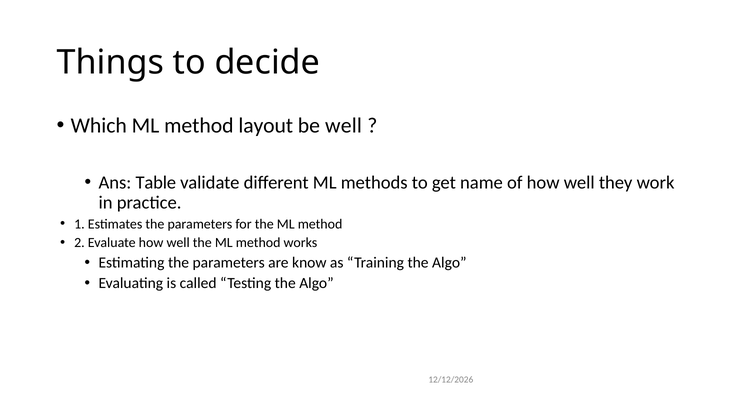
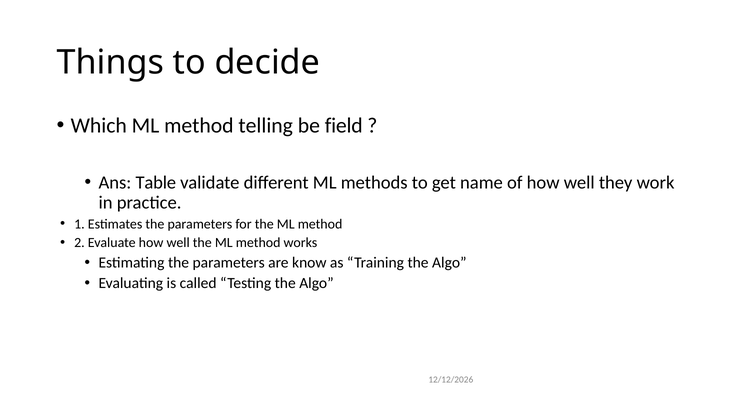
layout: layout -> telling (266, 126)
be well: well -> field (344, 126)
